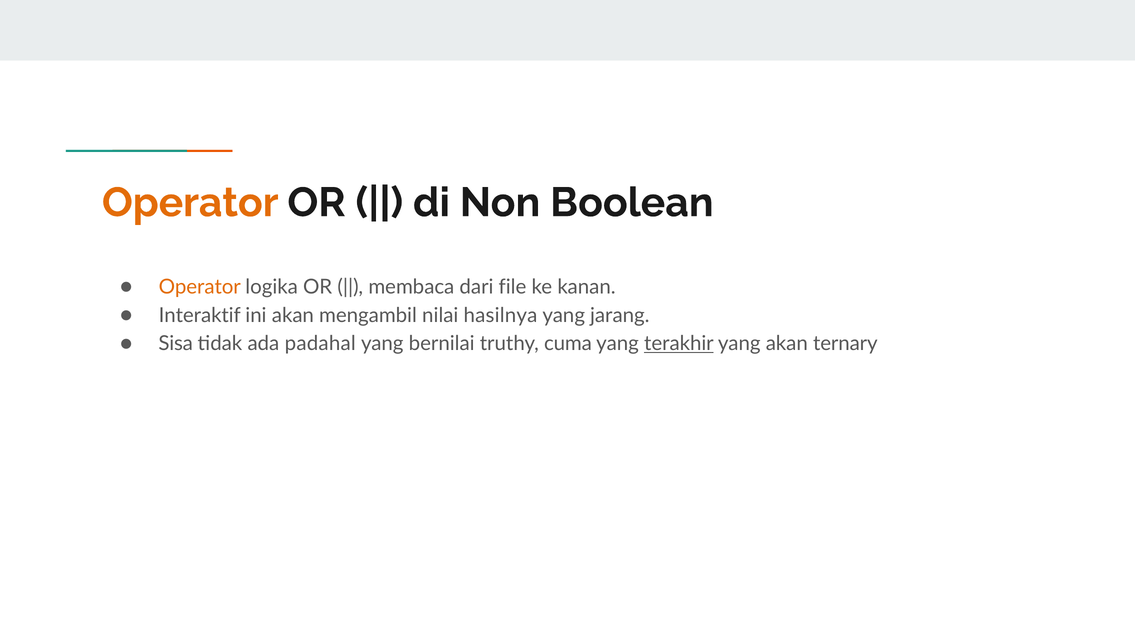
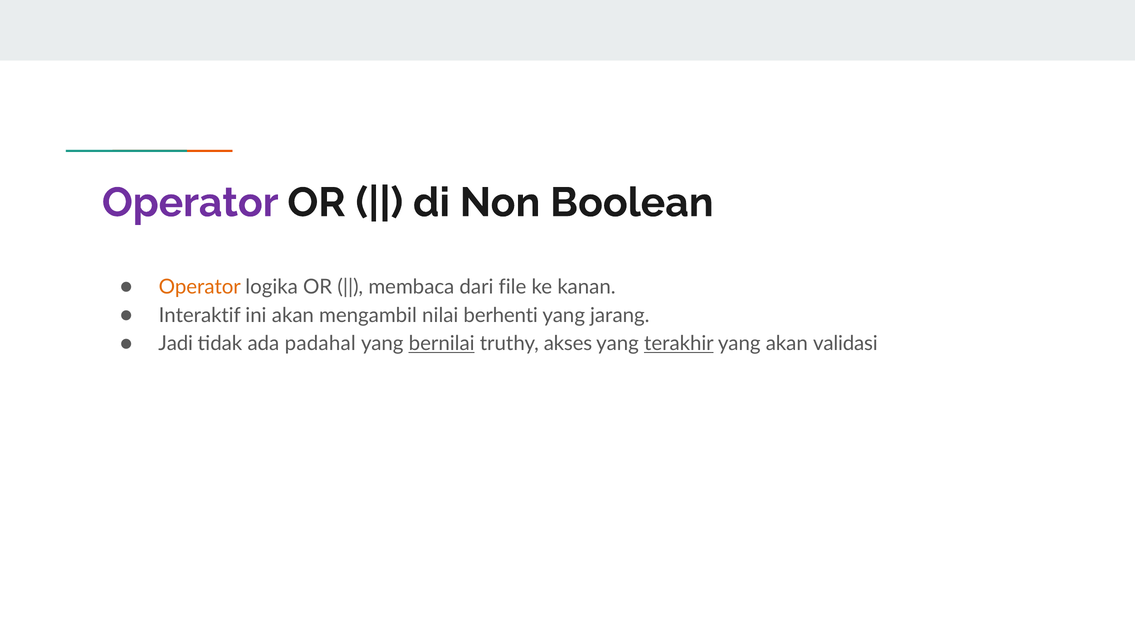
Operator colour: orange -> purple (190, 202)
hasilnya: hasilnya -> berhenti (501, 315)
Sisa: Sisa -> Jadi (176, 343)
bernilai underline: none -> present (442, 343)
cuma: cuma -> akses (568, 343)
ternary: ternary -> validasi (845, 343)
